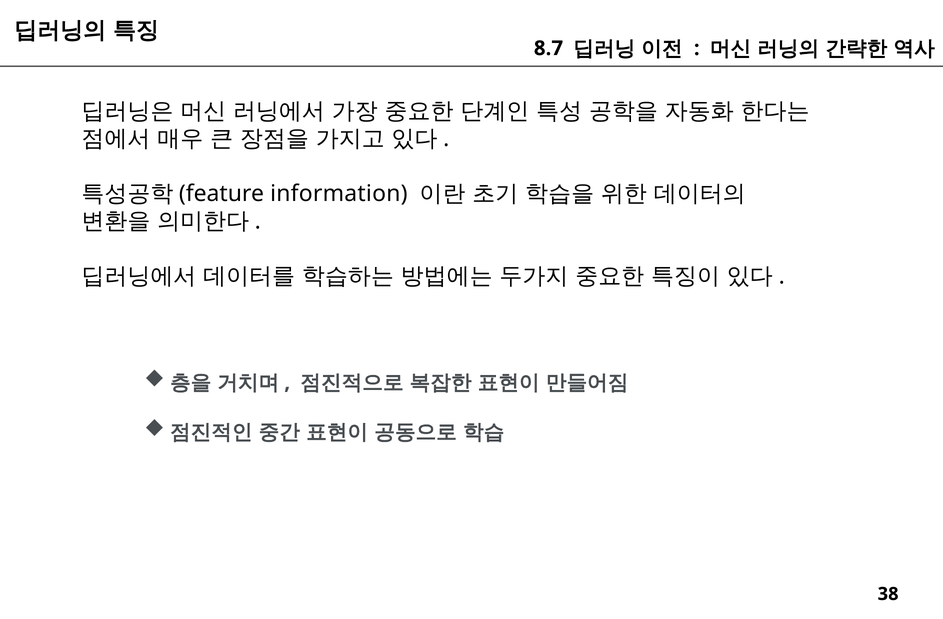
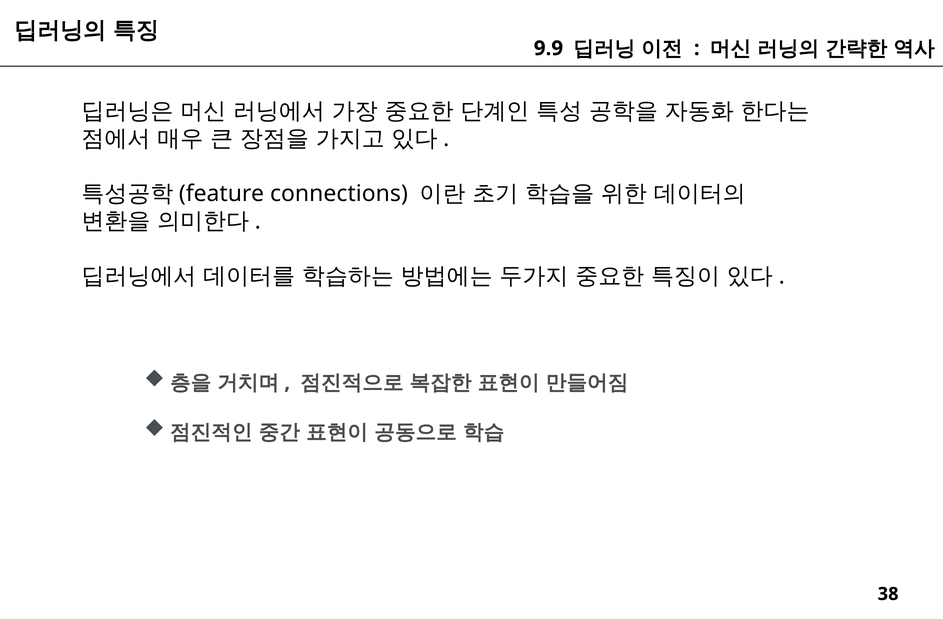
8.7: 8.7 -> 9.9 (548, 48)
information: information -> connections (339, 194)
